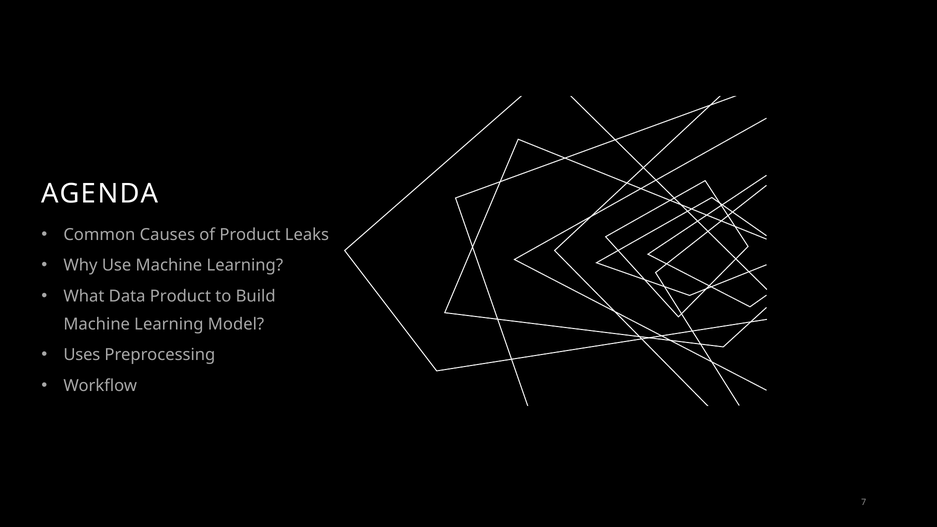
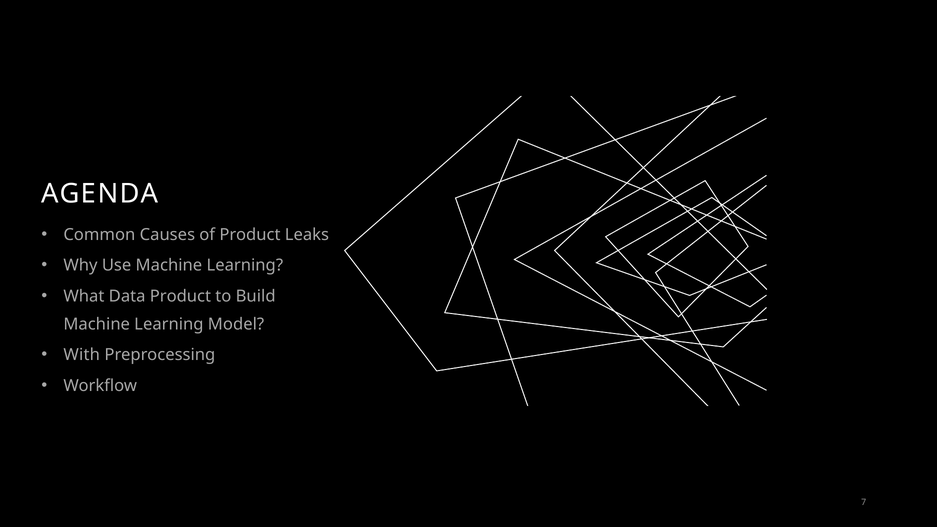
Uses: Uses -> With (82, 355)
